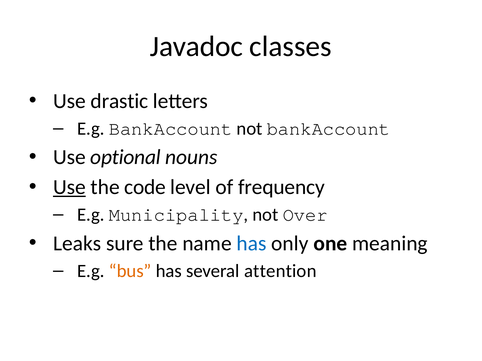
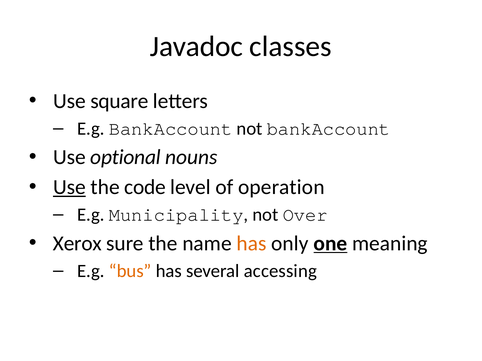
drastic: drastic -> square (119, 101)
frequency: frequency -> operation (281, 187)
Leaks: Leaks -> Xerox (77, 244)
has colour: blue -> orange (251, 244)
one underline: none -> present (330, 244)
attention: attention -> accessing (280, 271)
